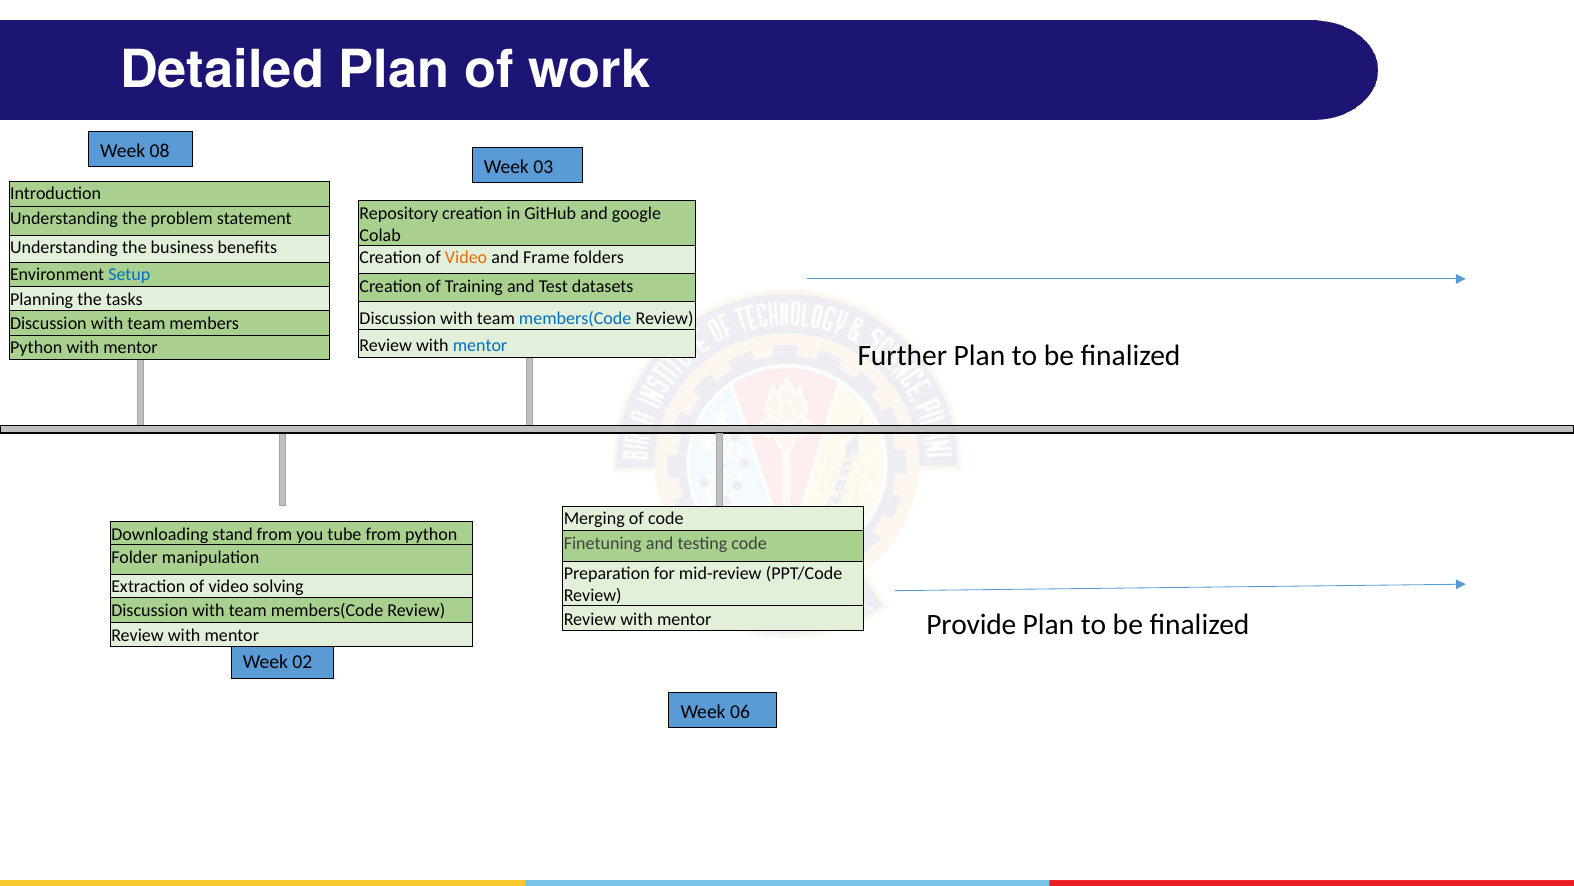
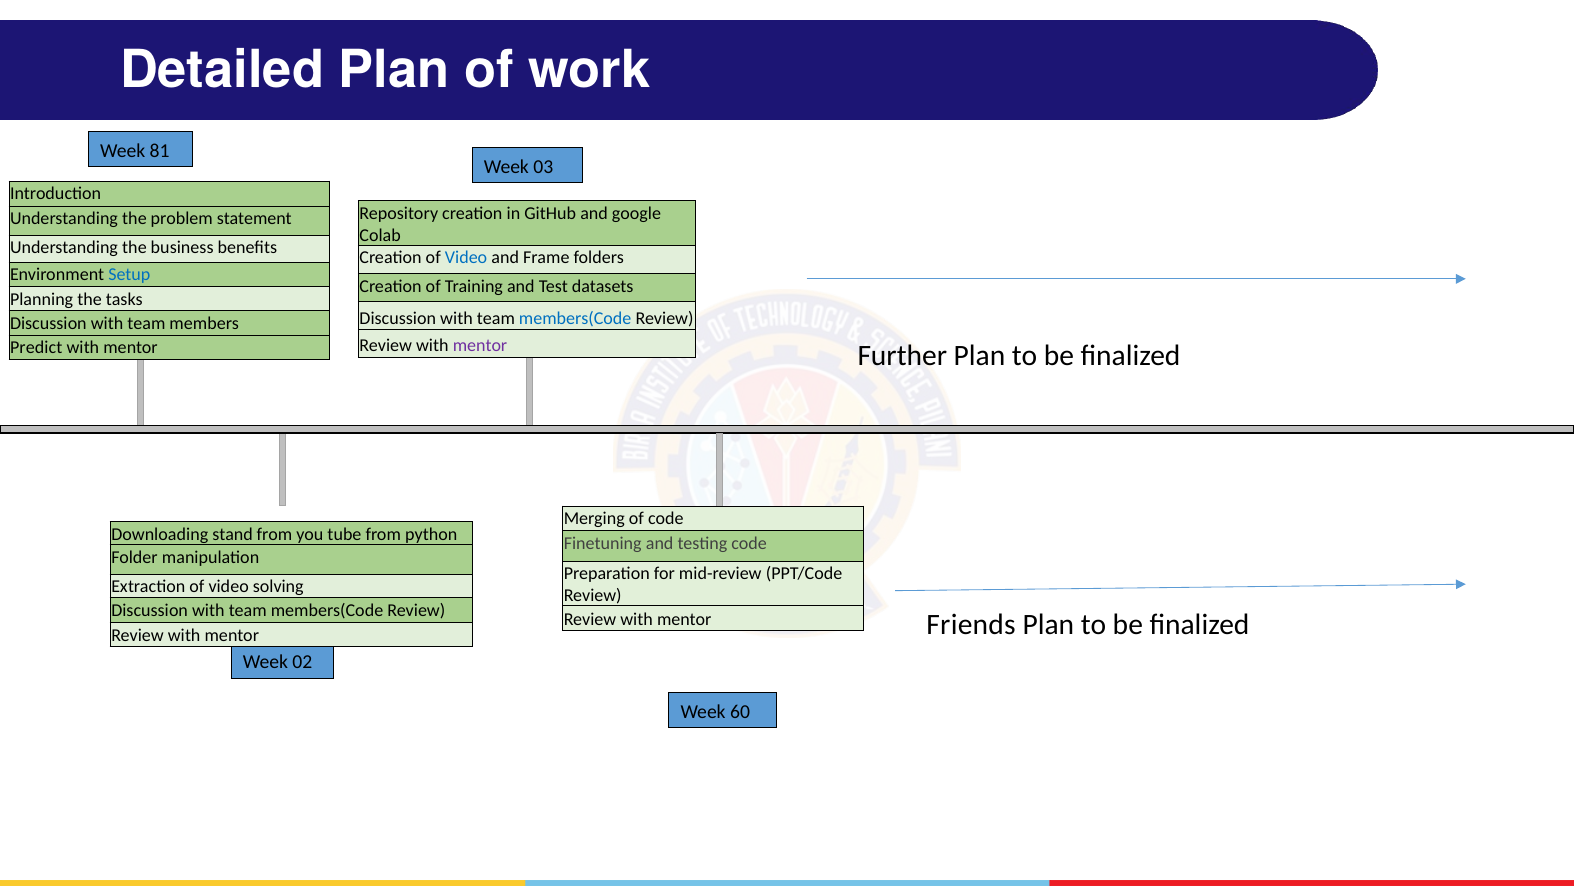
08: 08 -> 81 (160, 150)
Video colour: orange -> blue (466, 258)
mentor colour: blue -> purple (480, 346)
Python: Python -> Predict (36, 347)
Provide: Provide -> Friends (971, 624)
06: 06 -> 60 (740, 711)
